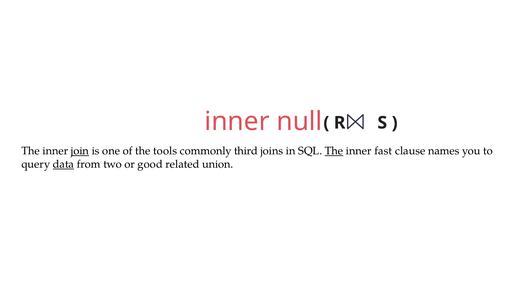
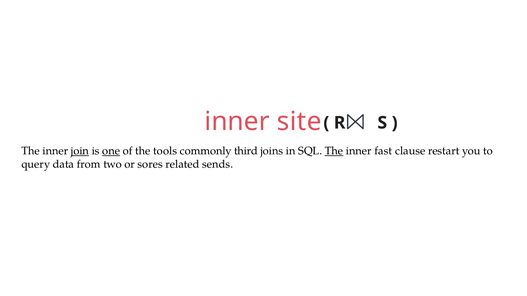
null: null -> site (299, 122)
one underline: none -> present (111, 151)
names: names -> restart (444, 151)
data underline: present -> none (64, 164)
good: good -> sores (150, 164)
union: union -> sends (218, 164)
